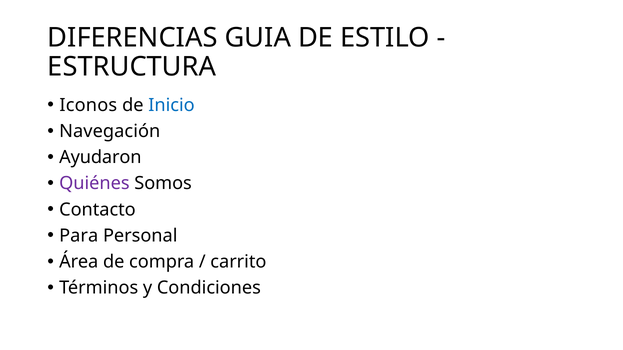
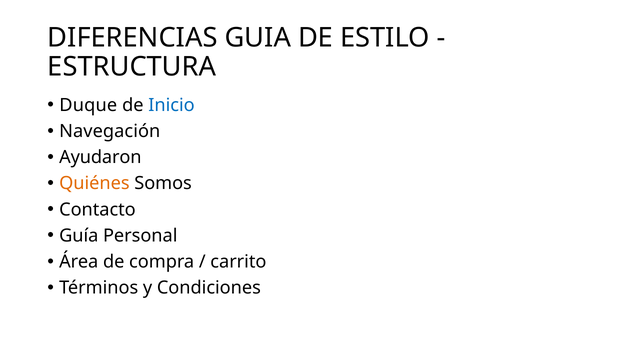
Iconos: Iconos -> Duque (88, 105)
Quiénes colour: purple -> orange (94, 184)
Para: Para -> Guía (79, 236)
